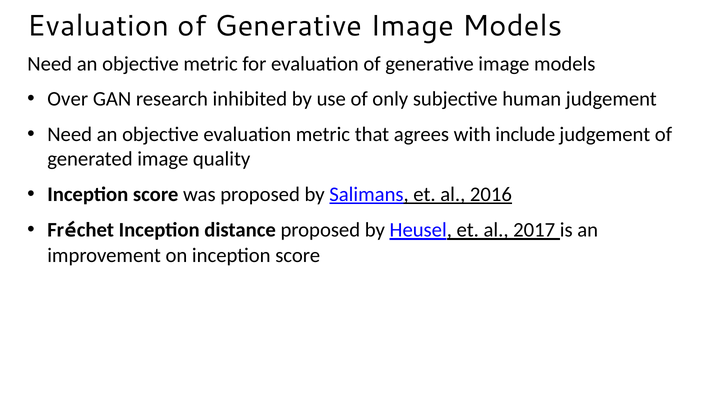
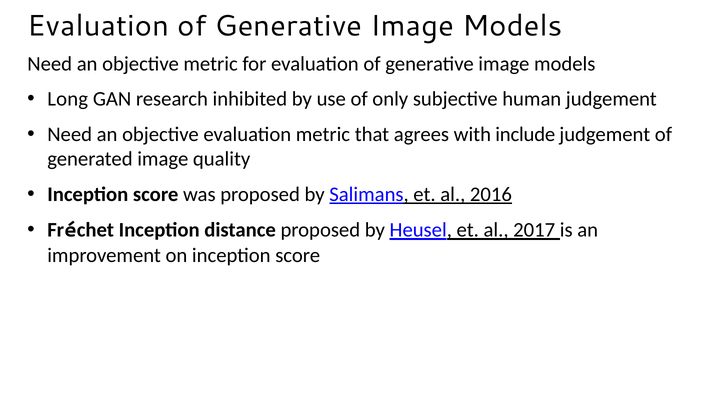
Over: Over -> Long (68, 99)
